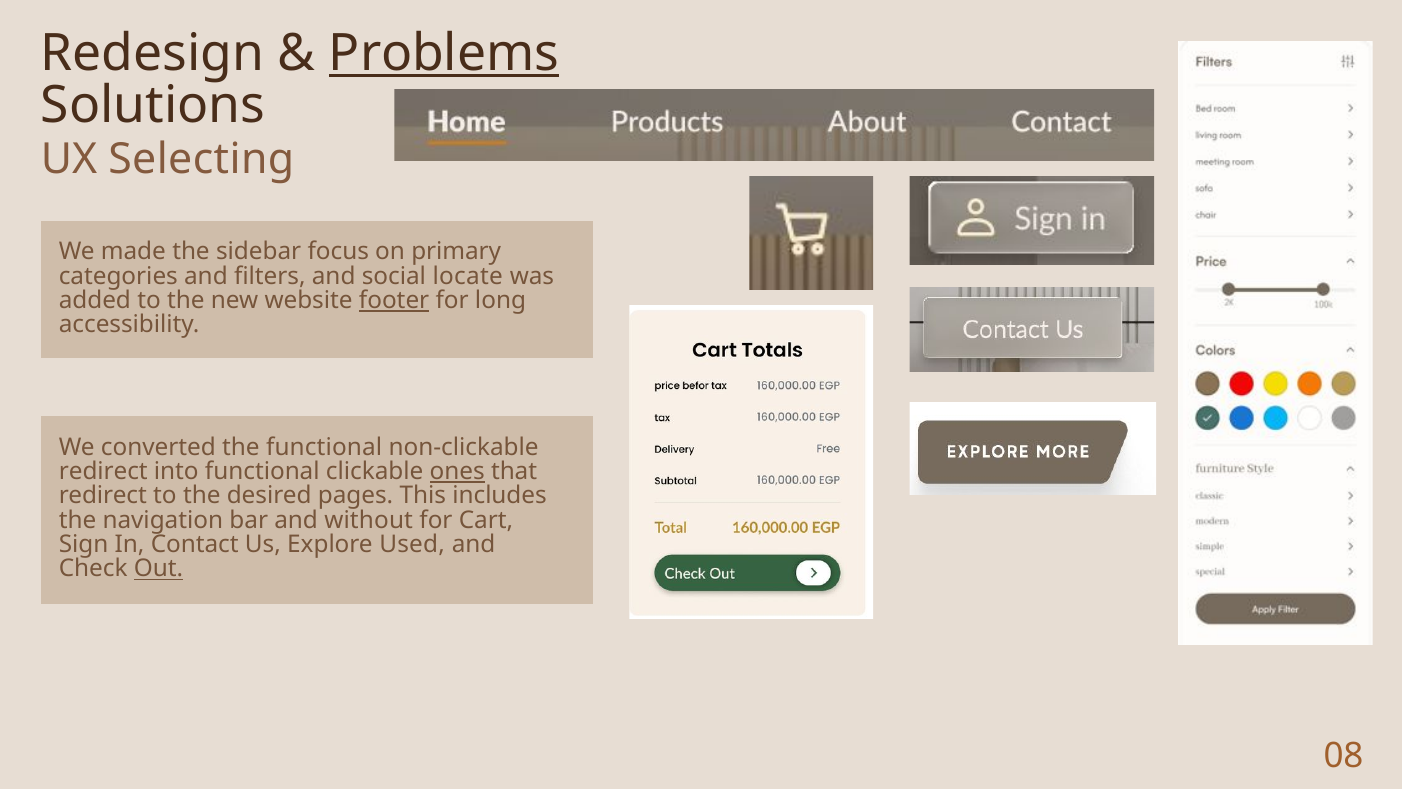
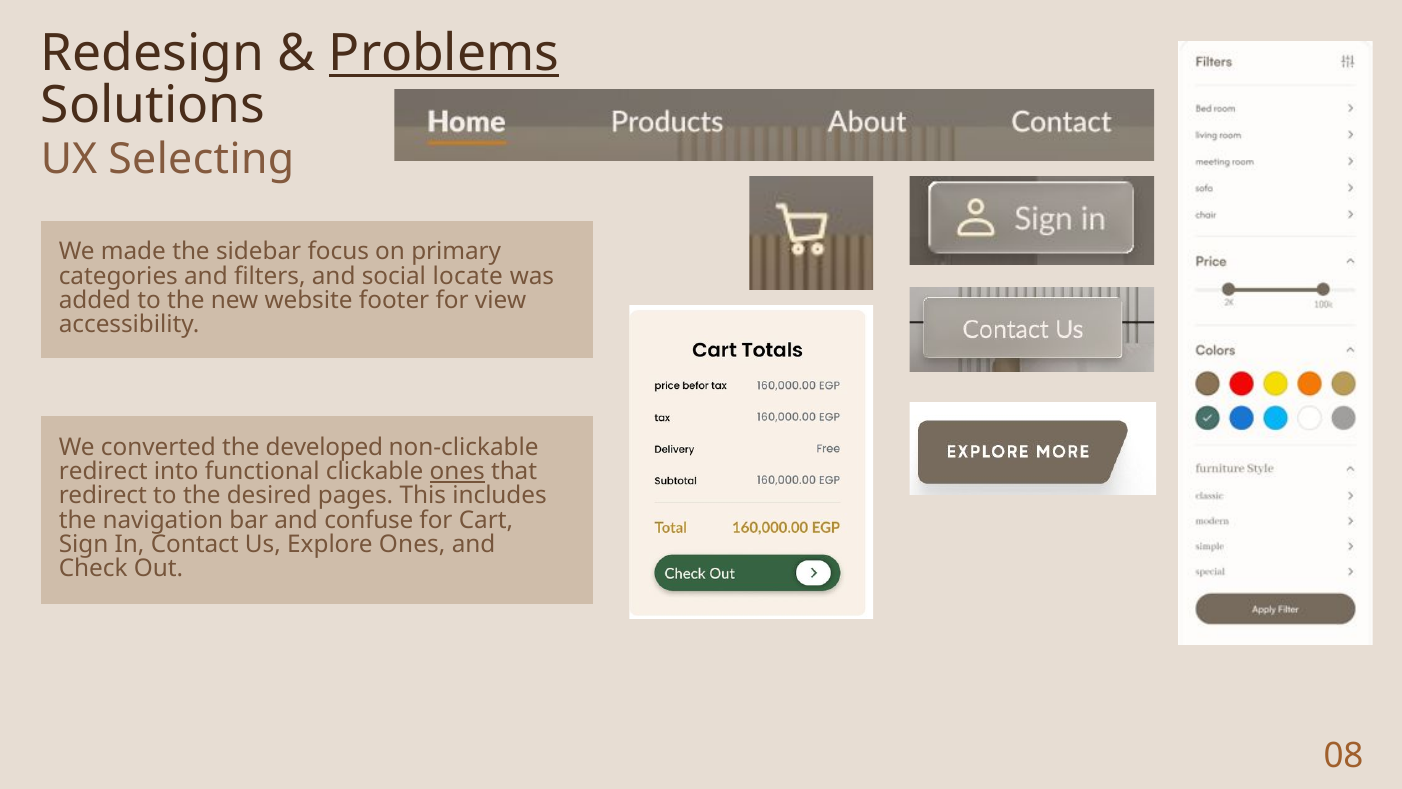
footer underline: present -> none (394, 300)
long: long -> view (501, 300)
the functional: functional -> developed (324, 447)
without: without -> confuse (369, 520)
Explore Used: Used -> Ones (412, 544)
Out underline: present -> none (158, 569)
